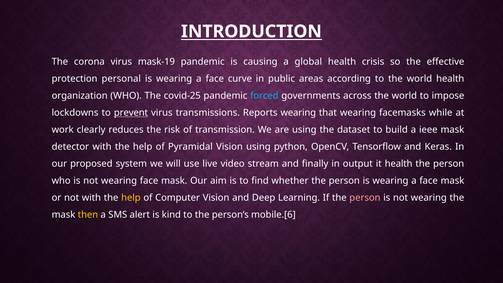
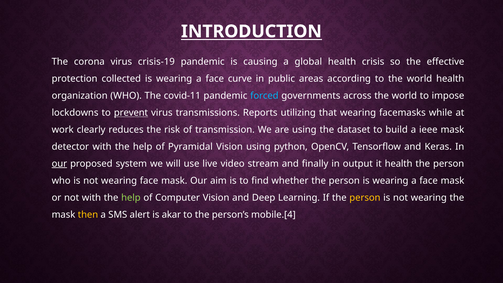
mask-19: mask-19 -> crisis-19 (156, 62)
personal: personal -> collected (121, 79)
covid-25: covid-25 -> covid-11 (182, 96)
Reports wearing: wearing -> utilizing (298, 113)
our underline: none -> present (59, 164)
help colour: yellow -> light green (131, 198)
person colour: pink -> yellow (365, 198)
kind: kind -> akar (171, 215)
mobile.[6: mobile.[6 -> mobile.[4 (273, 215)
